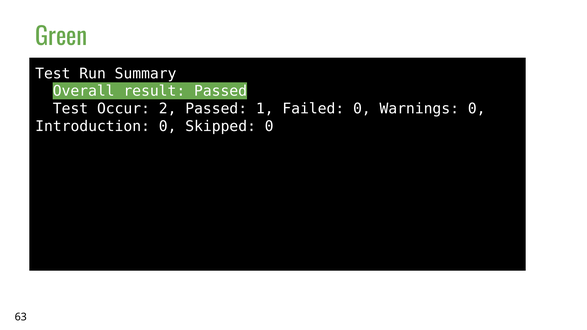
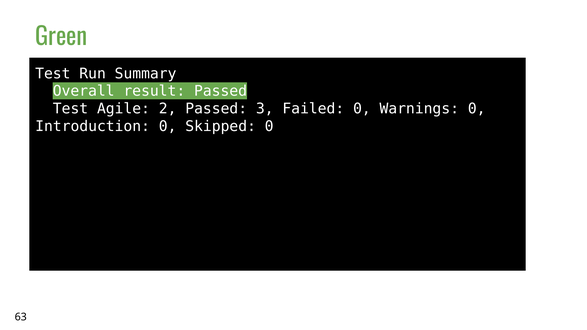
Occur: Occur -> Agile (123, 109)
1: 1 -> 3 (265, 109)
